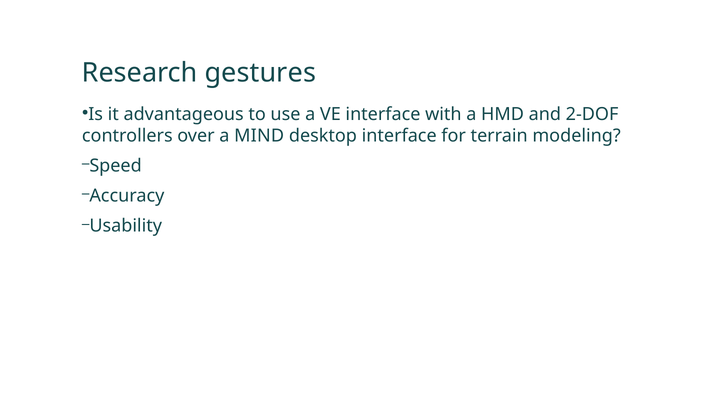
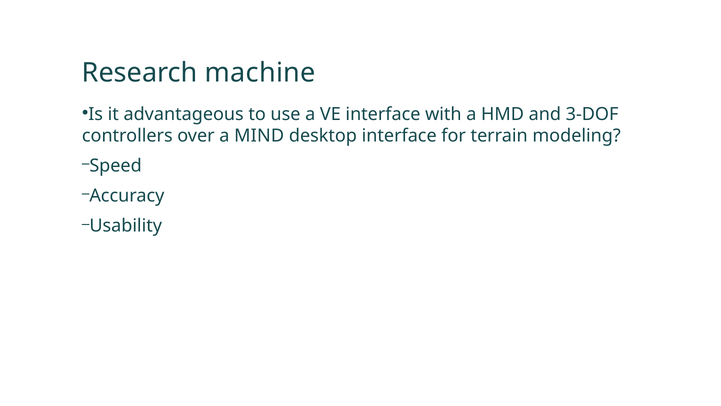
gestures: gestures -> machine (260, 73)
2-DOF: 2-DOF -> 3-DOF (592, 114)
